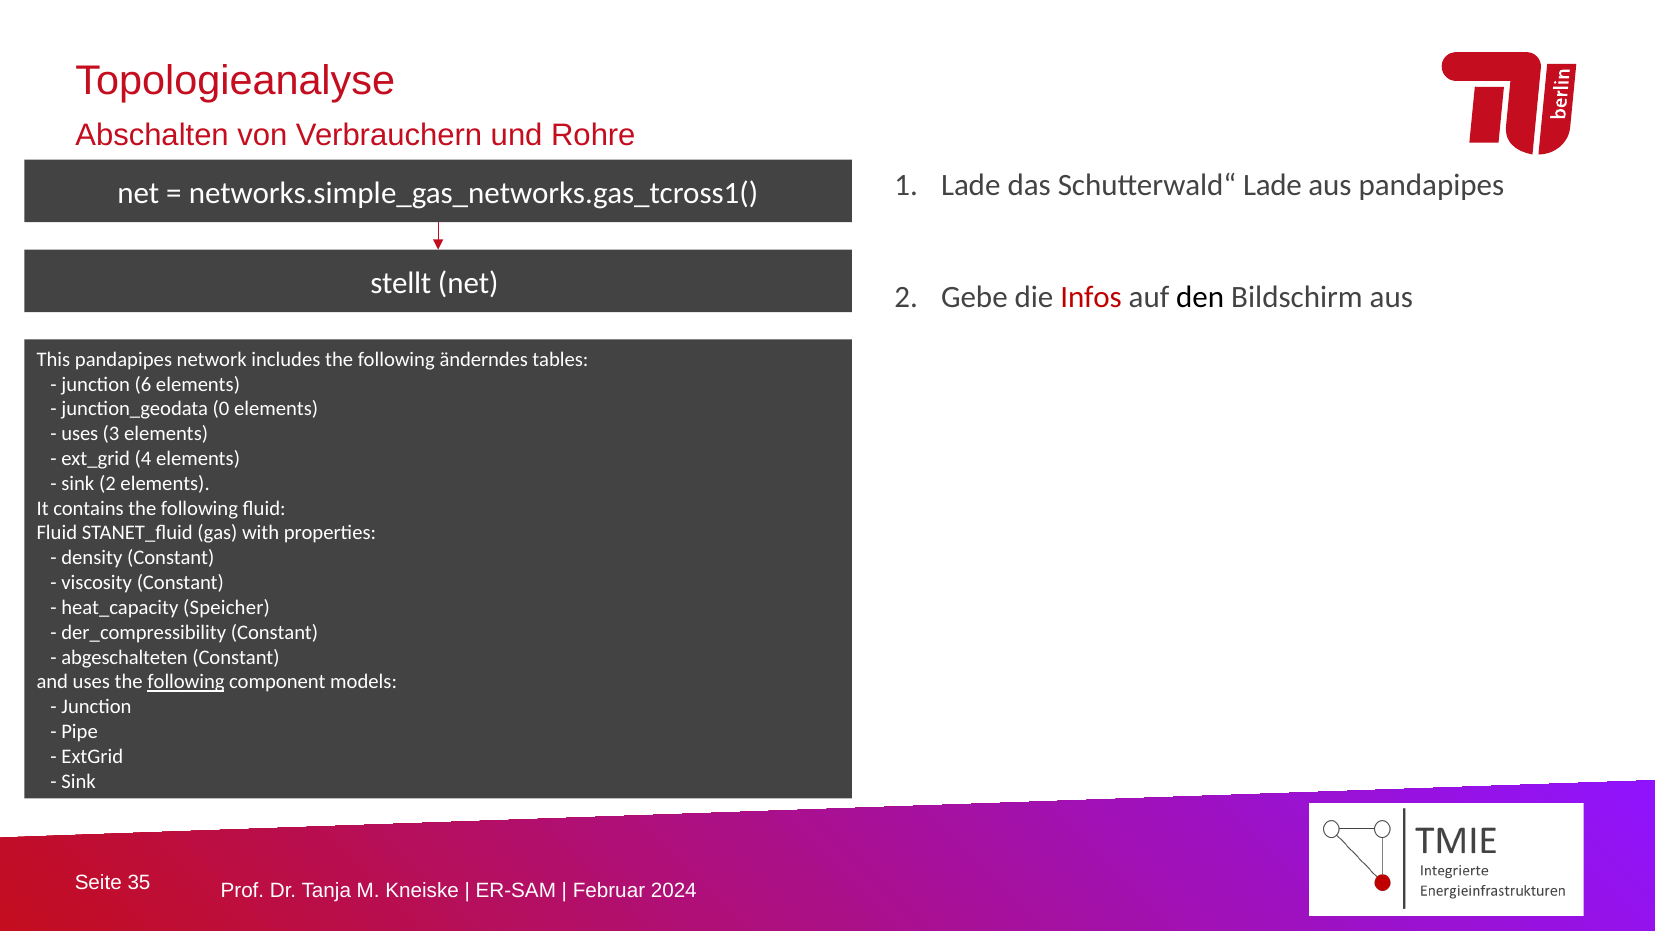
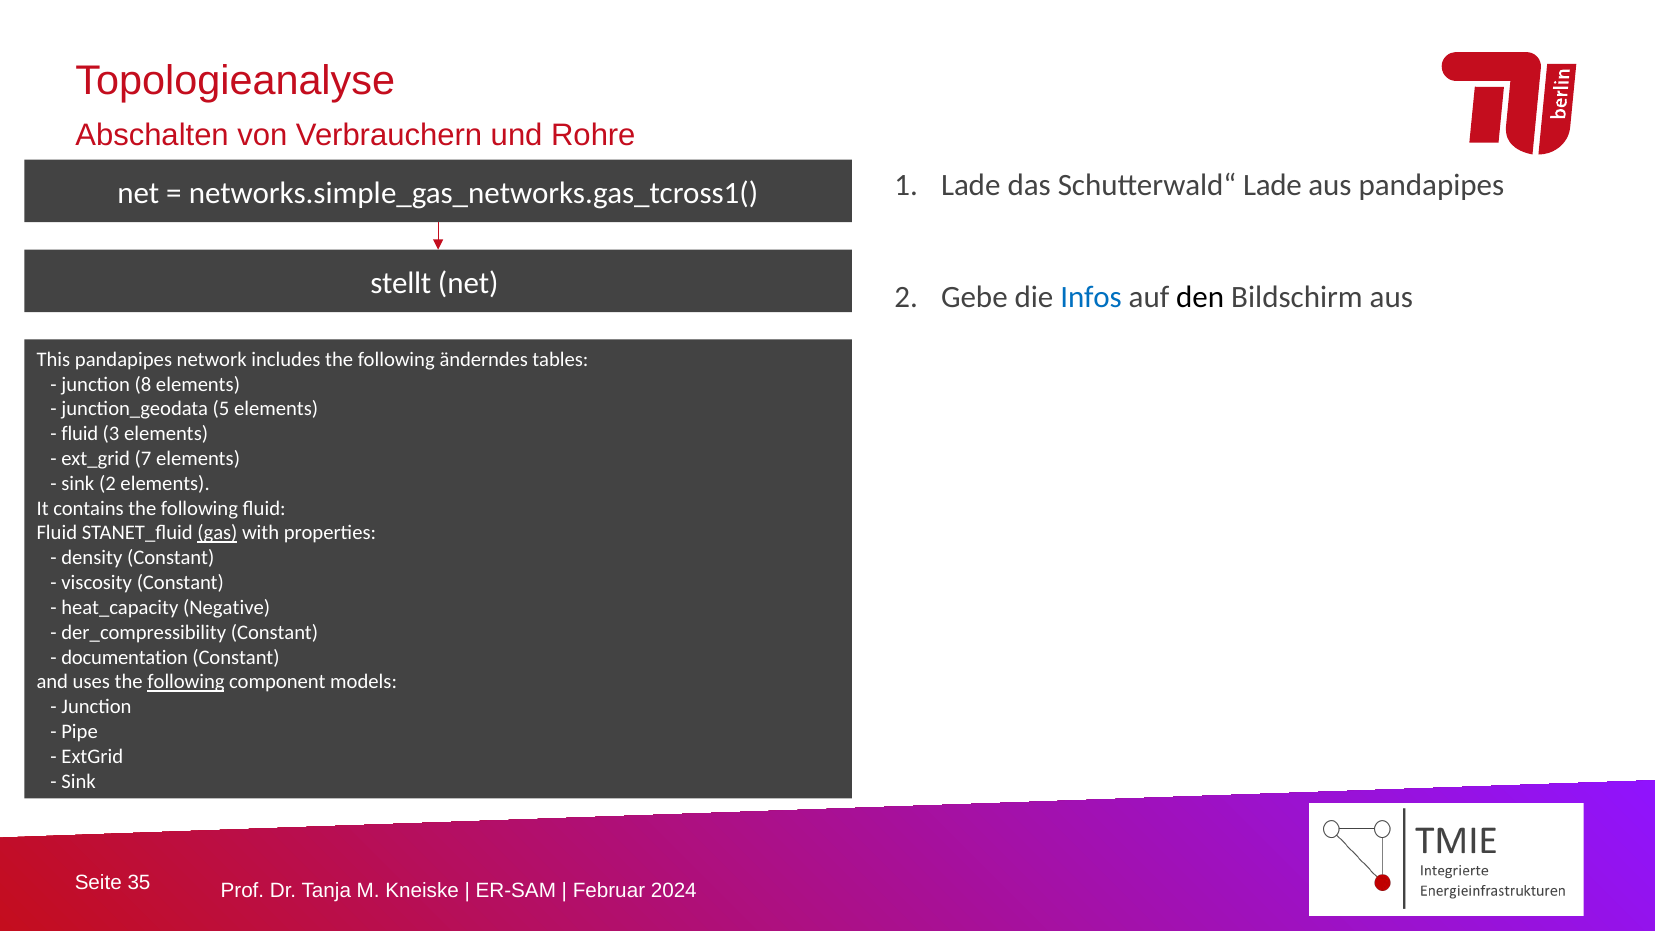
Infos colour: red -> blue (1091, 297)
6: 6 -> 8 (143, 384)
0: 0 -> 5 (221, 409)
uses: uses -> fluid (80, 434)
4: 4 -> 7 (143, 459)
gas underline: none -> present (217, 533)
Speicher: Speicher -> Negative (227, 608)
abgeschalteten: abgeschalteten -> documentation (125, 657)
